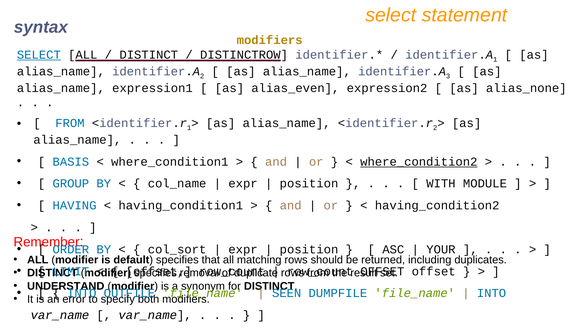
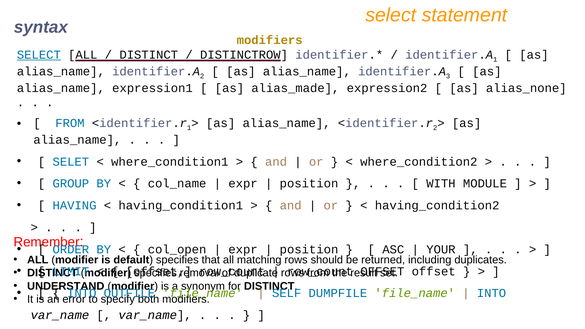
alias_even: alias_even -> alias_made (295, 88)
BASIS: BASIS -> SELET (71, 162)
where_condition2 underline: present -> none (419, 162)
col_sort: col_sort -> col_open (177, 249)
SEEN: SEEN -> SELF (287, 293)
